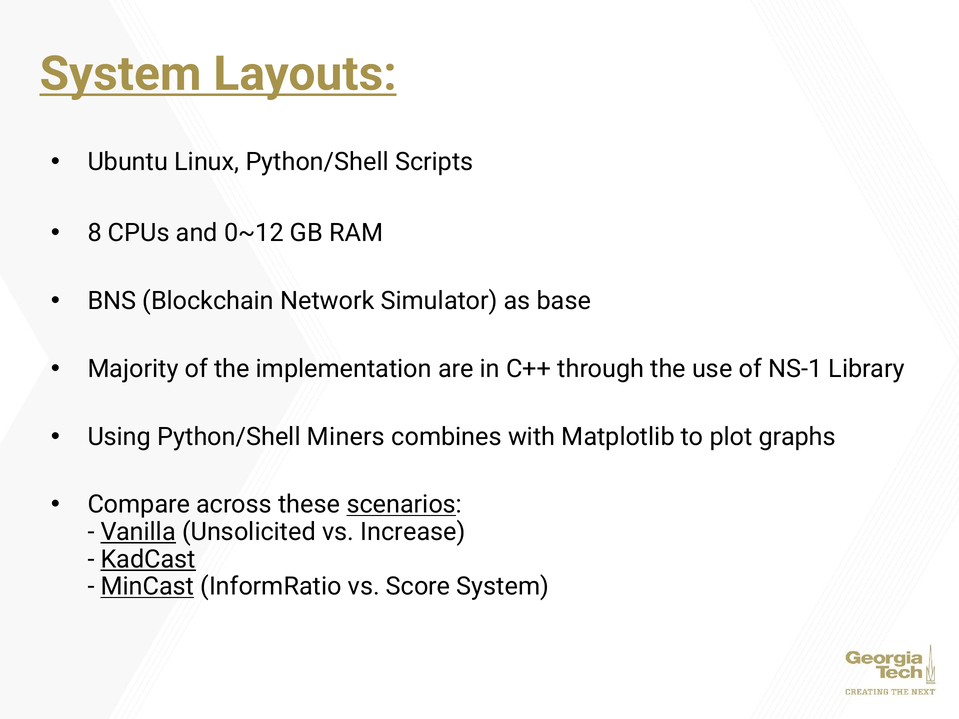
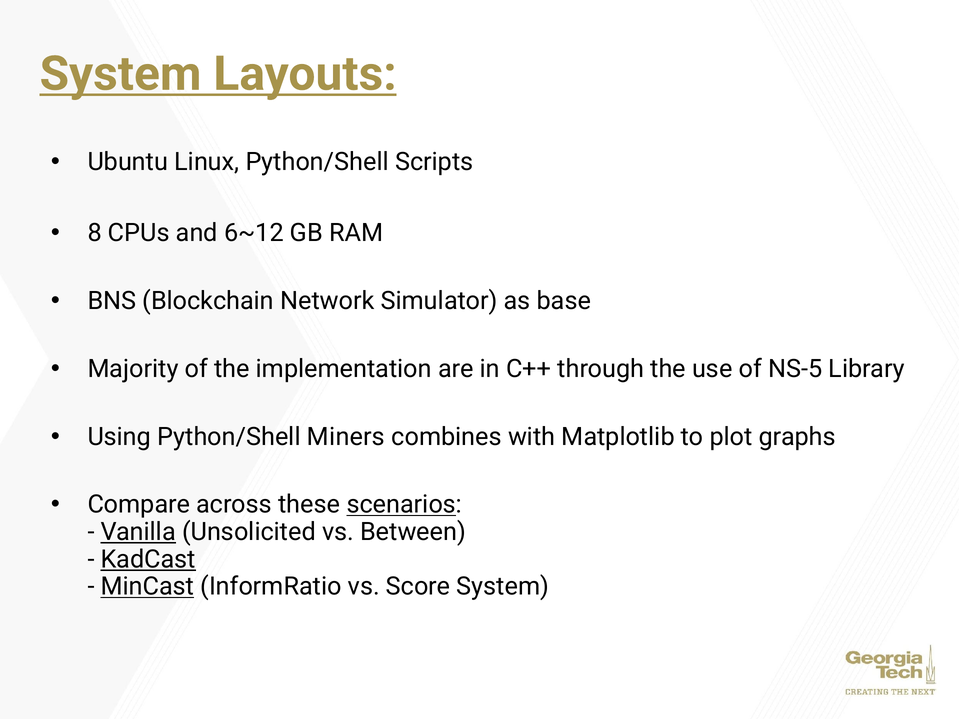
0~12: 0~12 -> 6~12 (254, 233)
NS-1: NS-1 -> NS-5 (795, 369)
Increase: Increase -> Between (413, 532)
